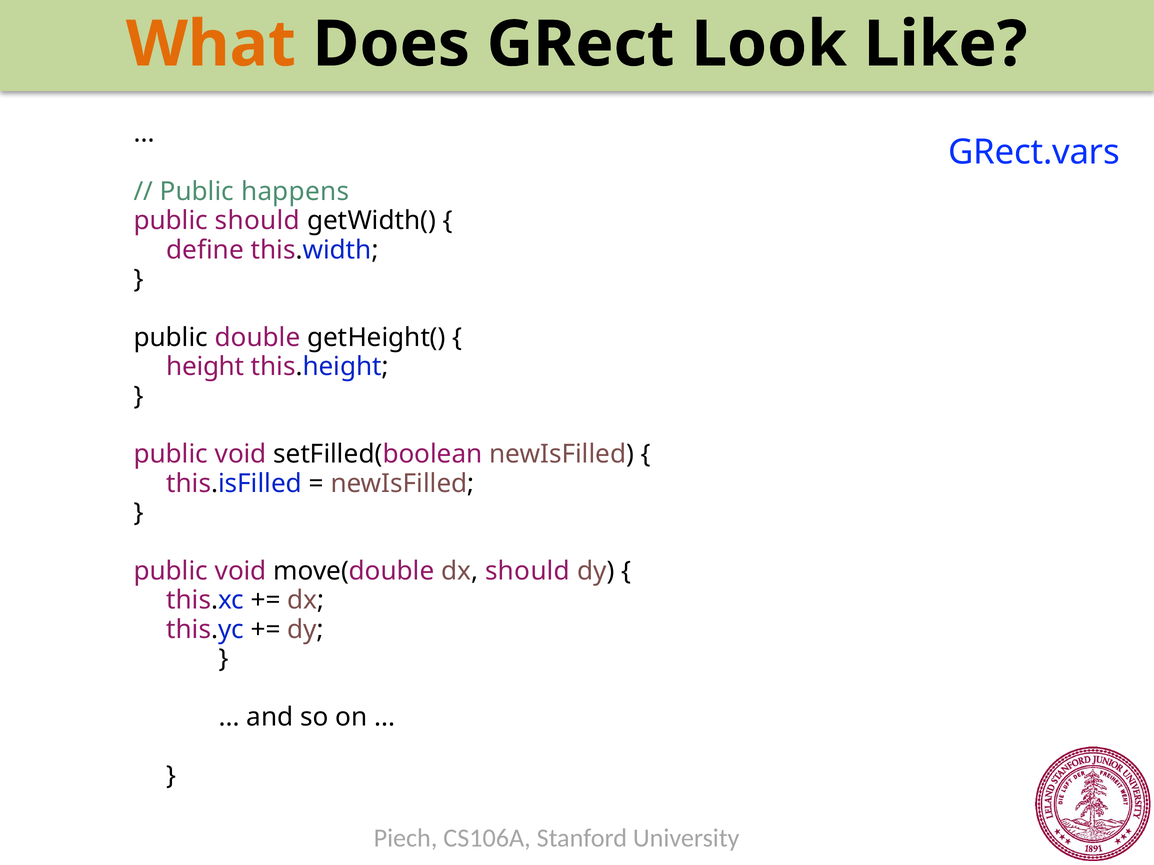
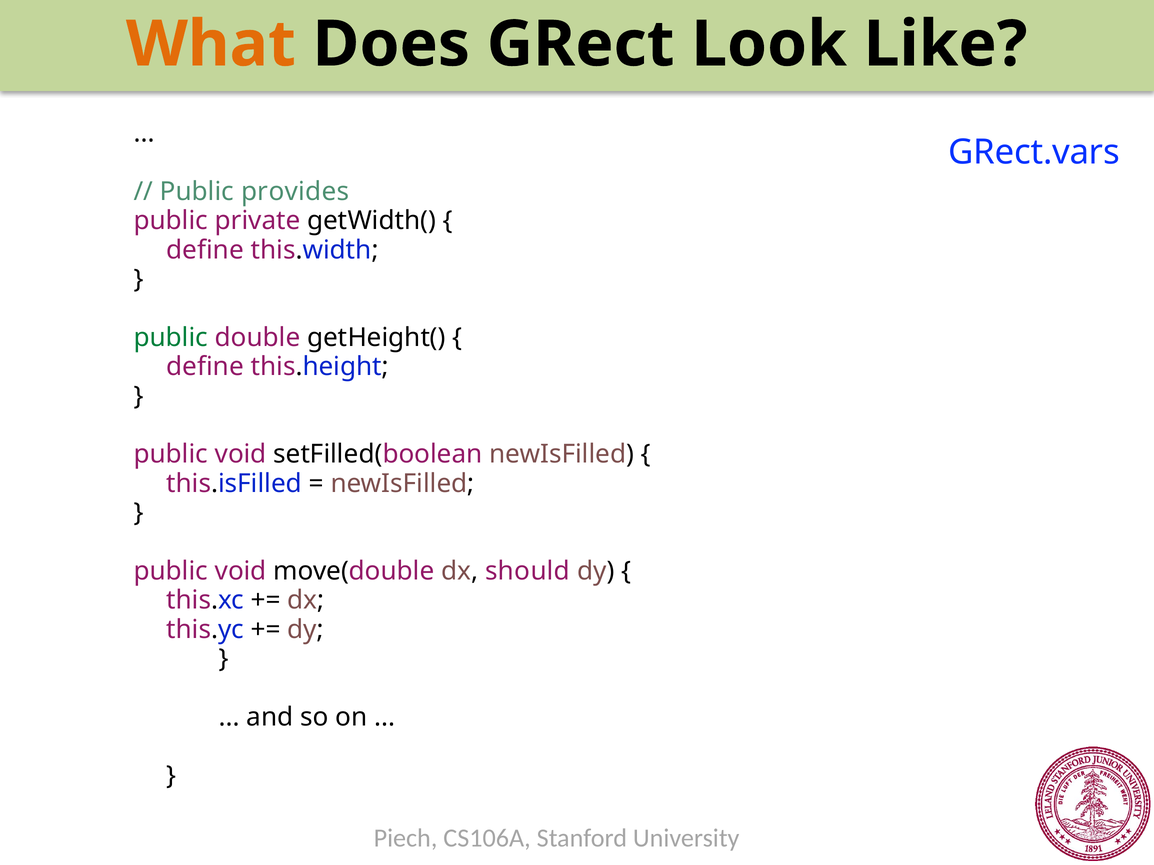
happens: happens -> provides (295, 192)
public should: should -> private (258, 221)
public colour: black -> green (171, 338)
height: height -> define (205, 367)
